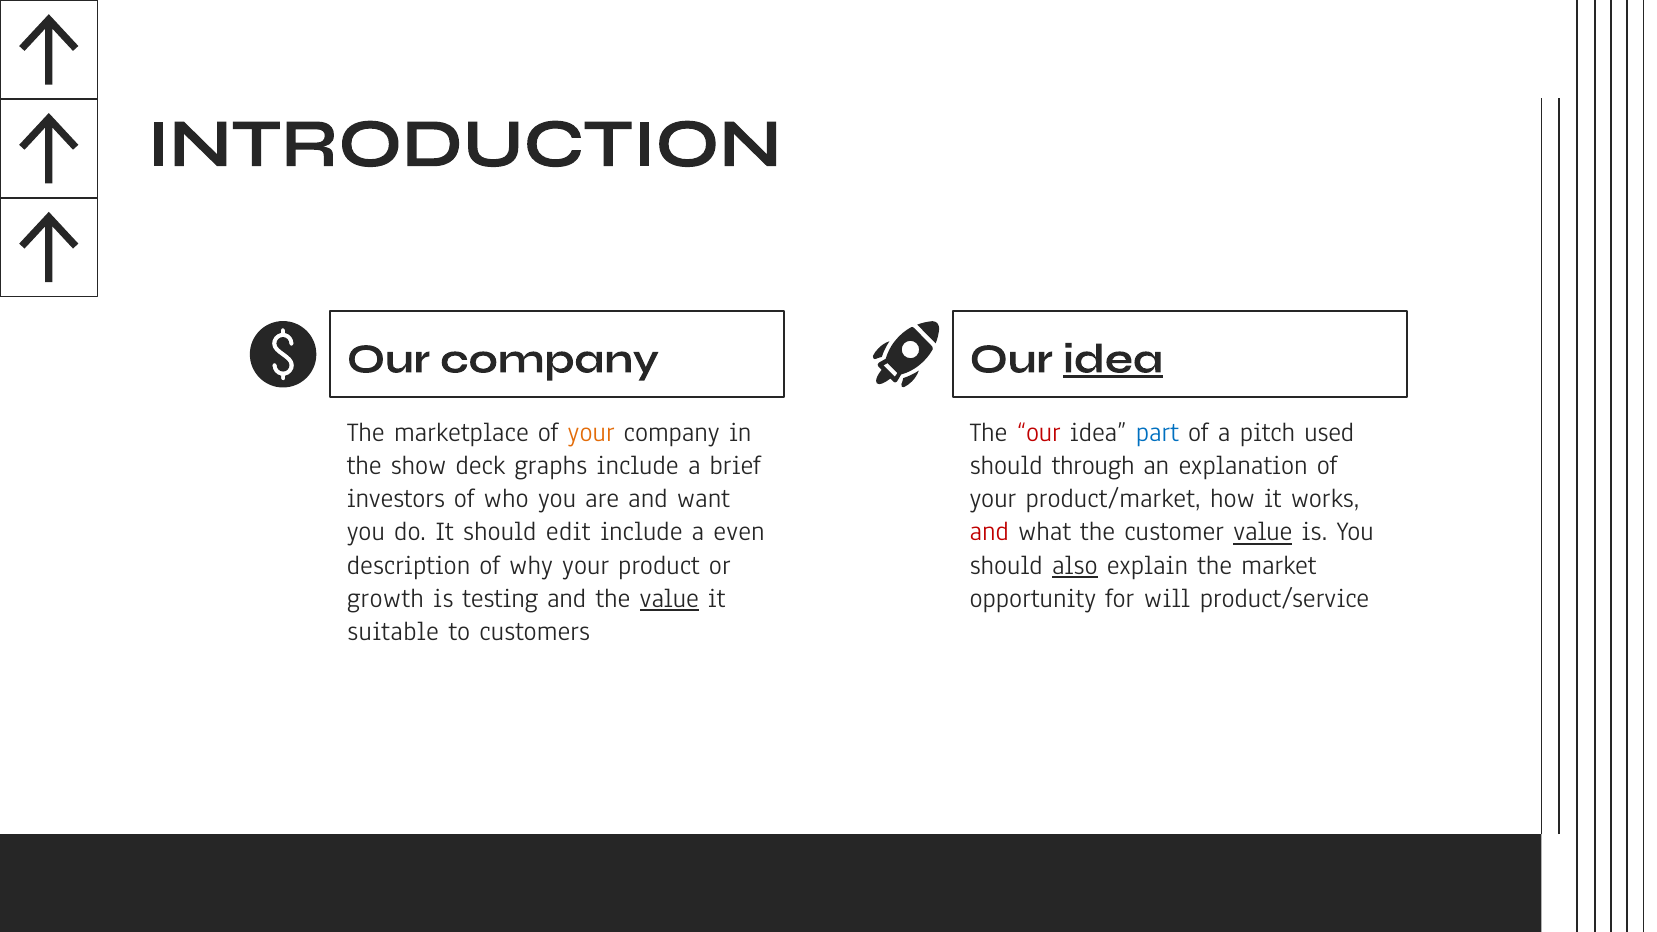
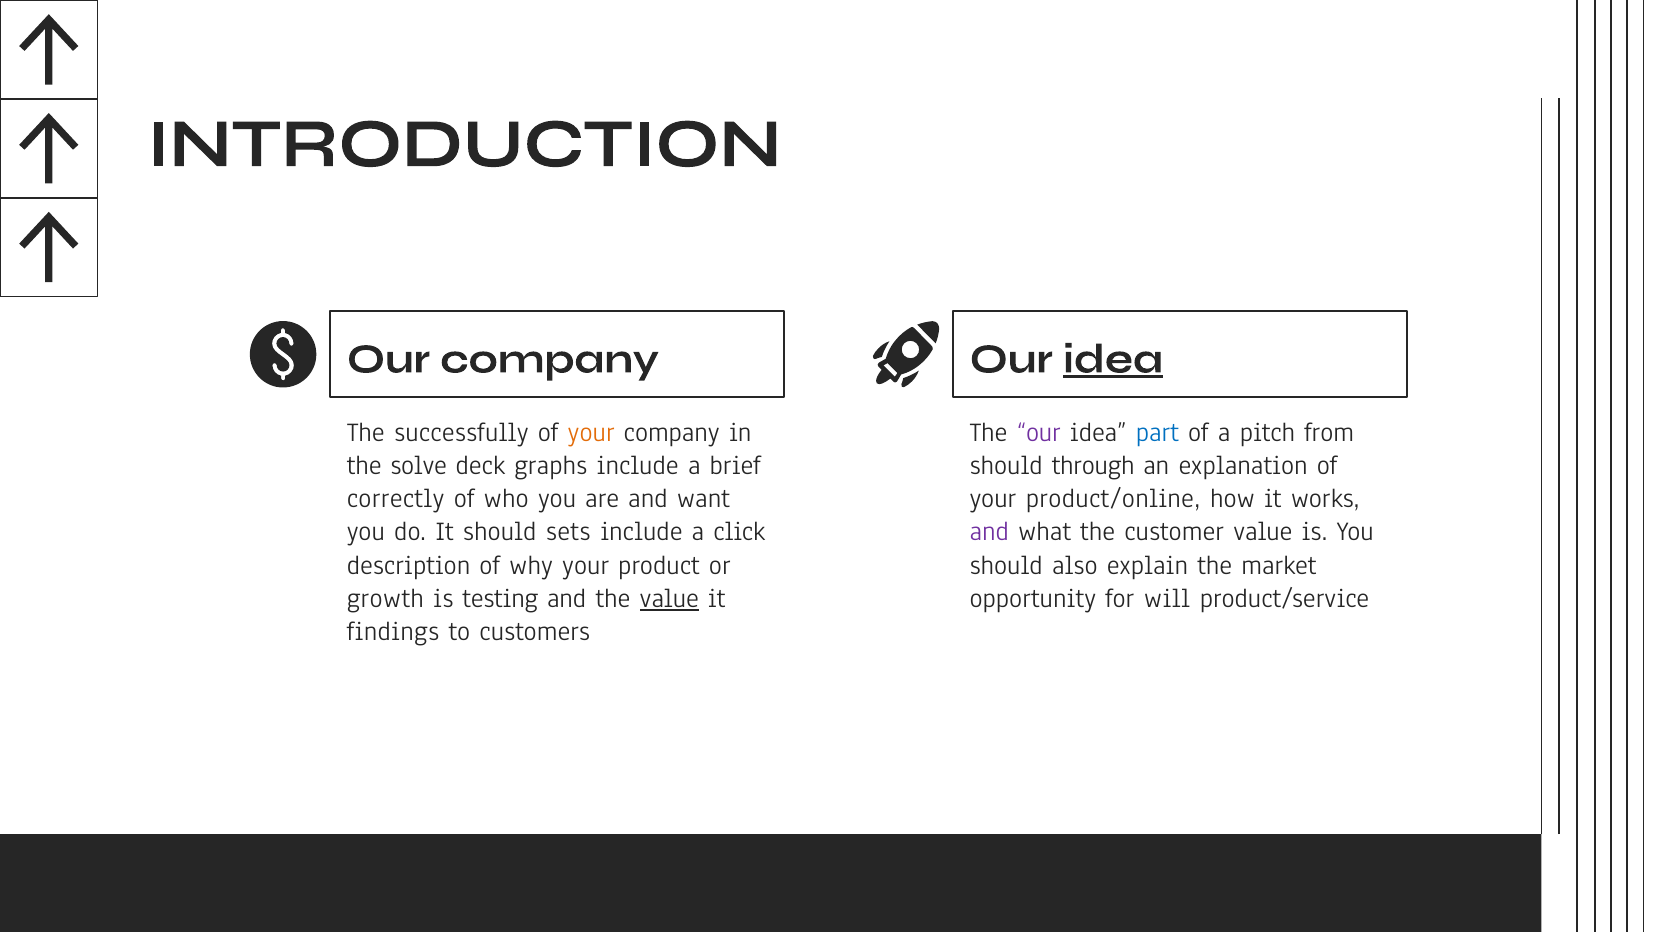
marketplace: marketplace -> successfully (461, 432)
our colour: red -> purple (1039, 432)
used: used -> from (1329, 432)
show: show -> solve (419, 466)
investors: investors -> correctly (396, 499)
product/market: product/market -> product/online (1113, 499)
edit: edit -> sets (568, 532)
even: even -> click (739, 532)
and colour: red -> purple (989, 532)
value underline: present -> none (1263, 532)
also underline: present -> none (1075, 565)
suitable: suitable -> findings (393, 631)
